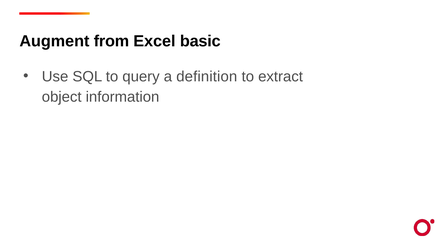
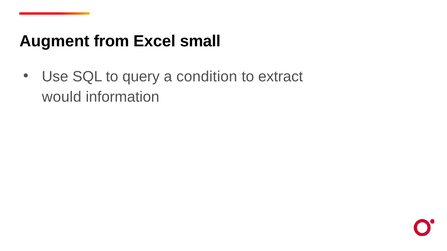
basic: basic -> small (200, 41)
definition: definition -> condition (207, 77)
object: object -> would (62, 97)
